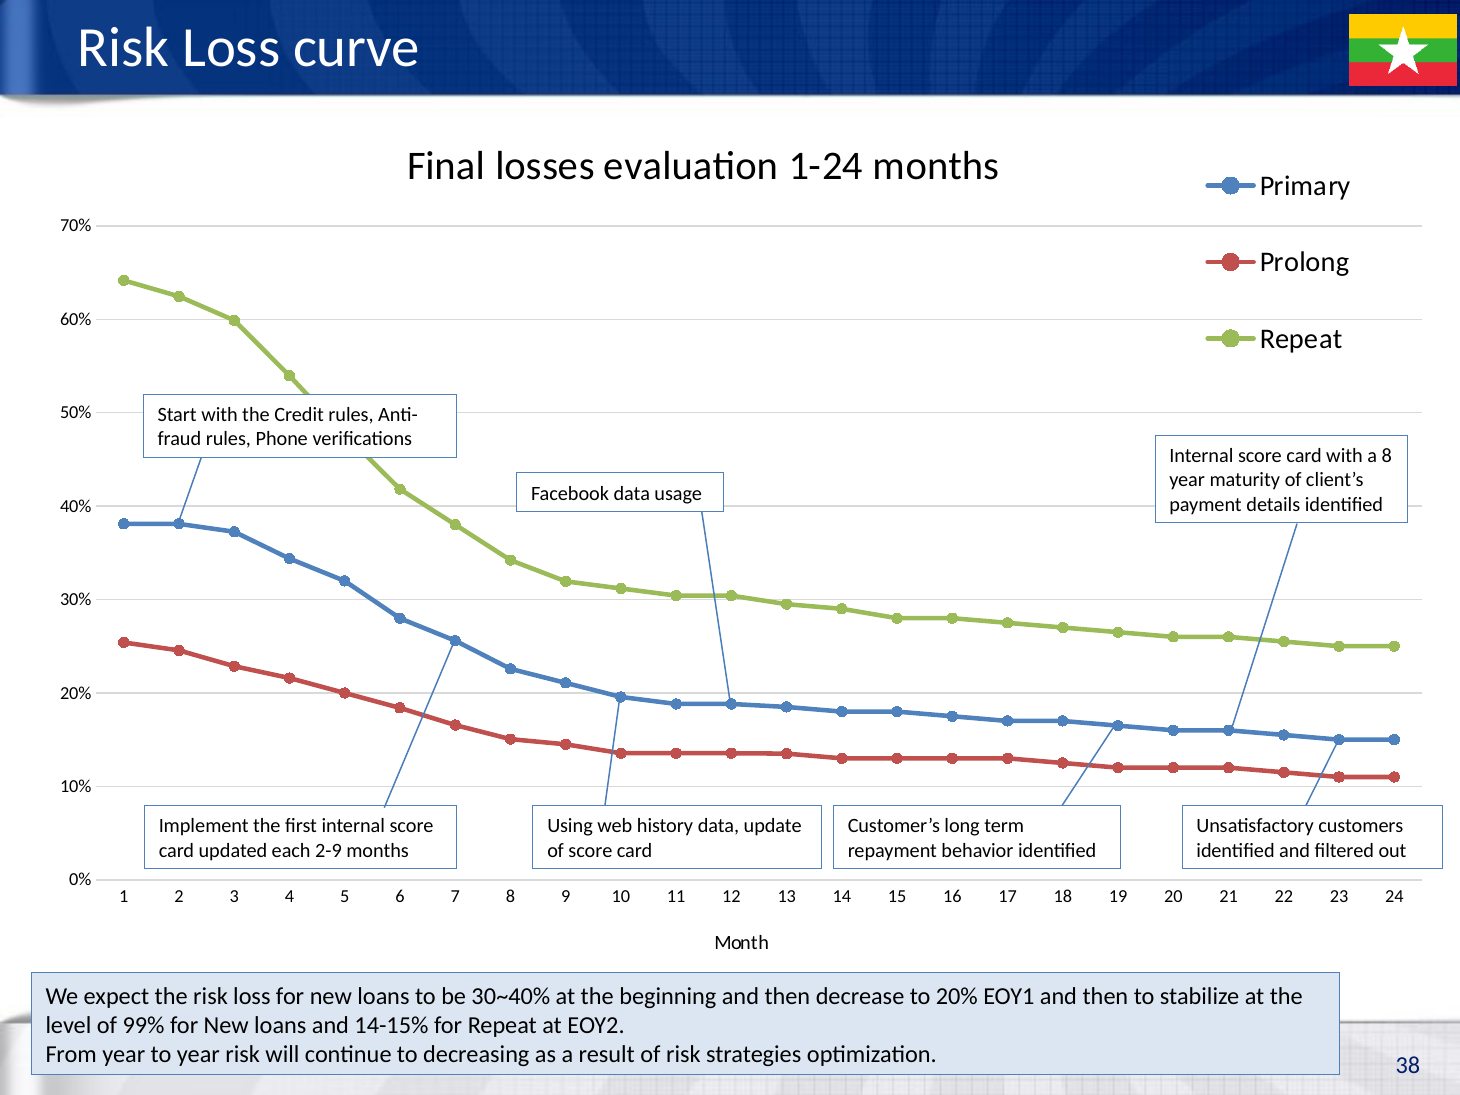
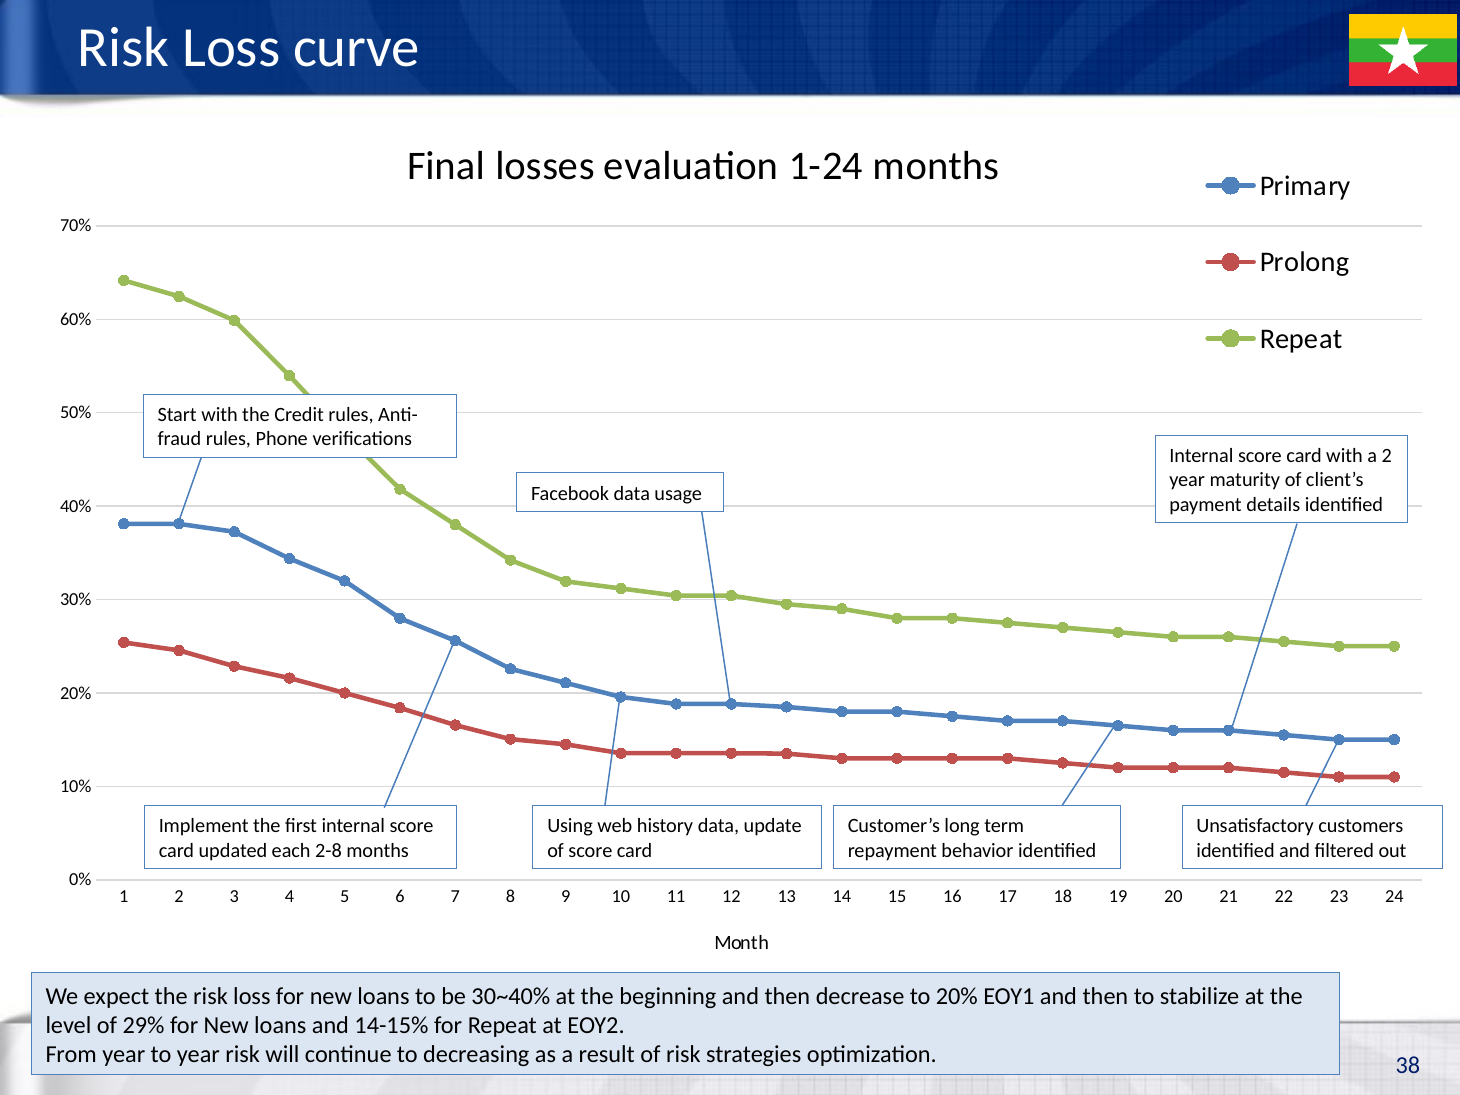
a 8: 8 -> 2 (1387, 456)
2-9: 2-9 -> 2-8 (329, 850)
99%: 99% -> 29% (143, 1026)
